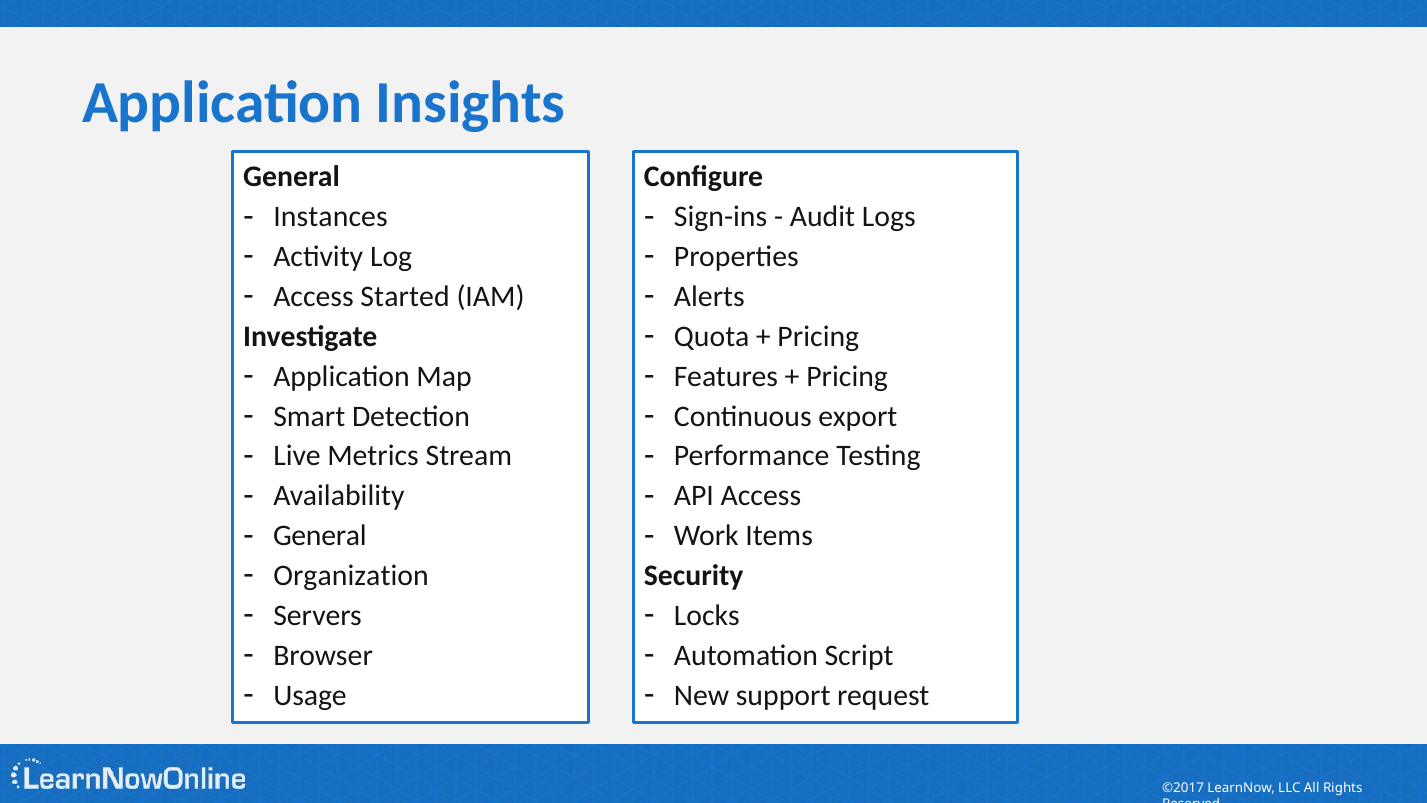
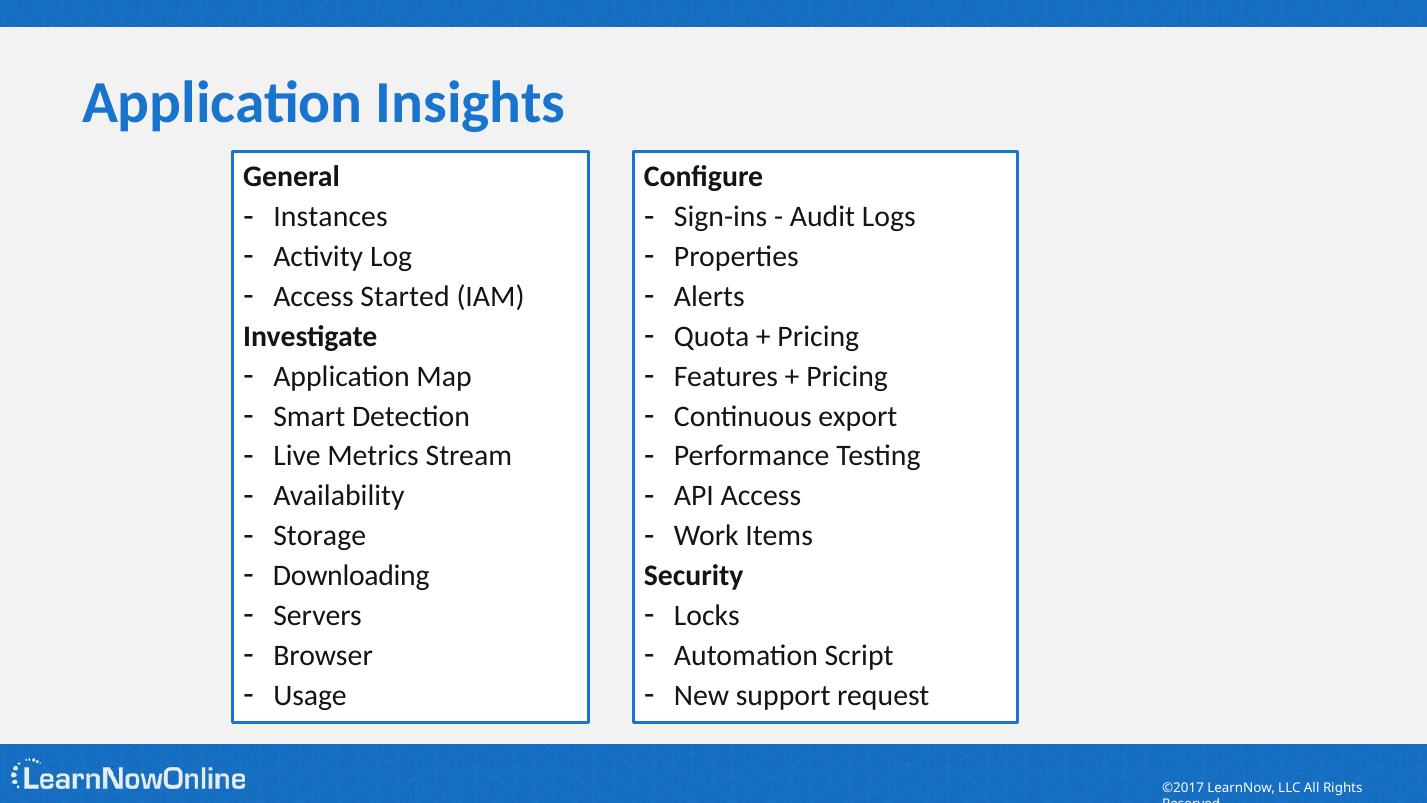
General: General -> Storage (320, 536)
Organization: Organization -> Downloading (351, 575)
